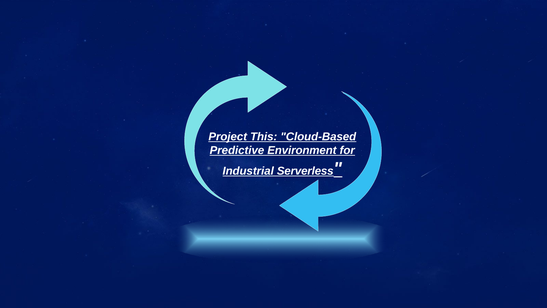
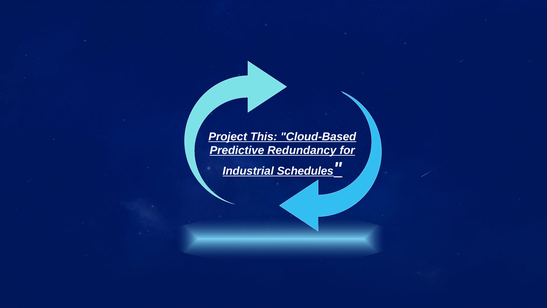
Environment: Environment -> Redundancy (302, 150)
Serverless: Serverless -> Schedules (305, 171)
